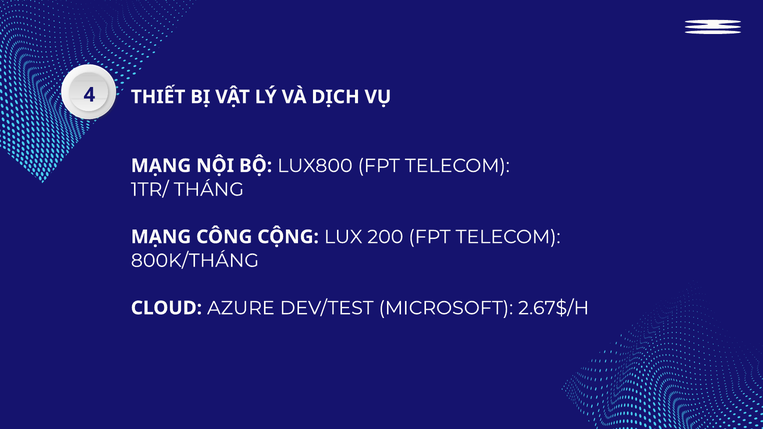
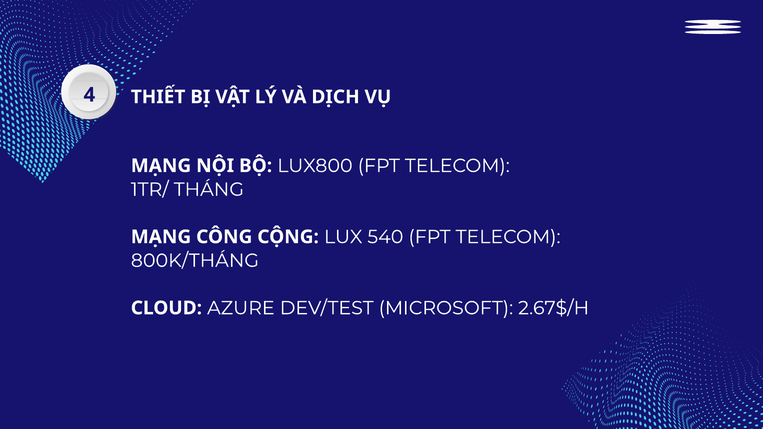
200: 200 -> 540 (385, 237)
